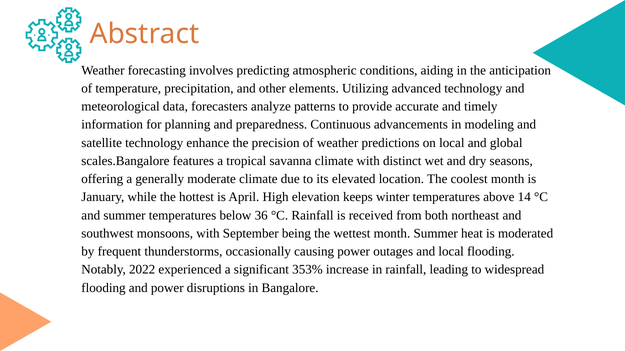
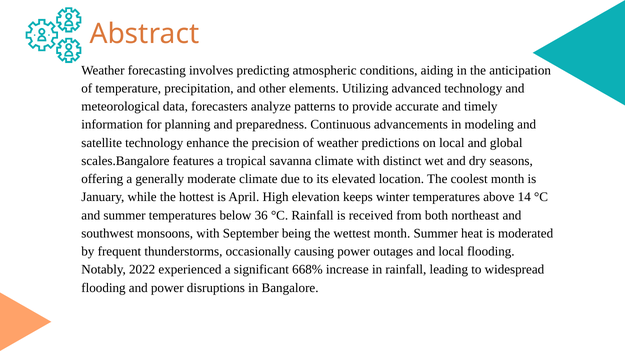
353%: 353% -> 668% (307, 270)
